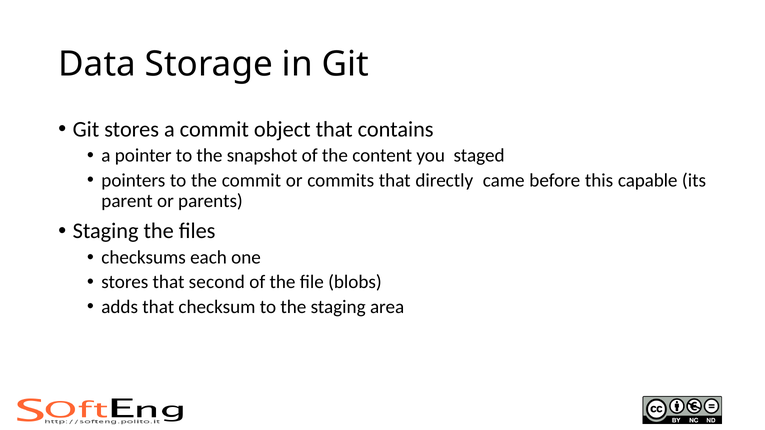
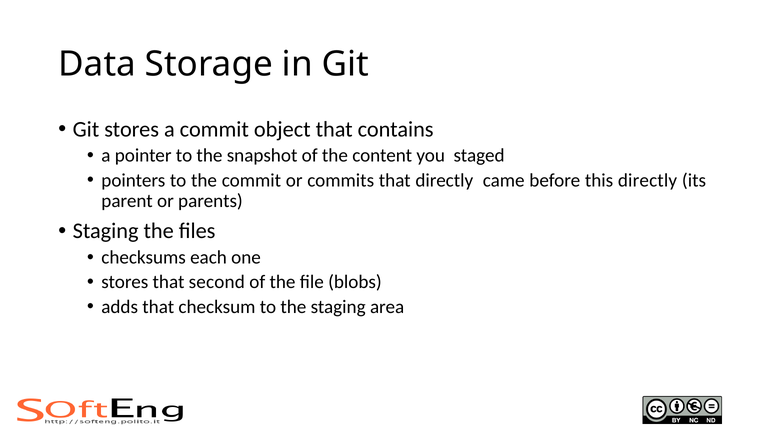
this capable: capable -> directly (648, 180)
